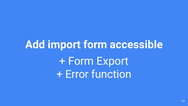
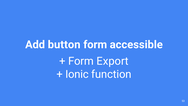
import: import -> button (64, 44)
Error: Error -> Ionic (77, 74)
